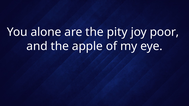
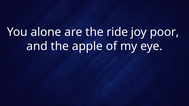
pity: pity -> ride (117, 32)
